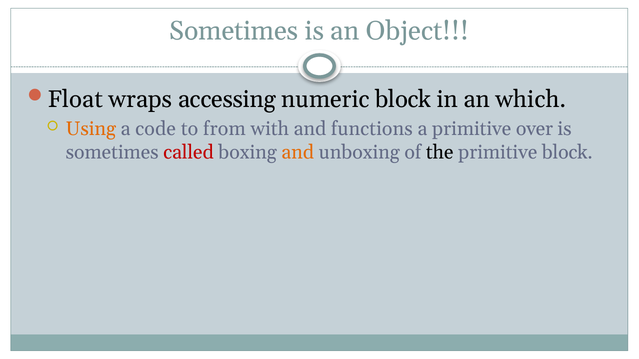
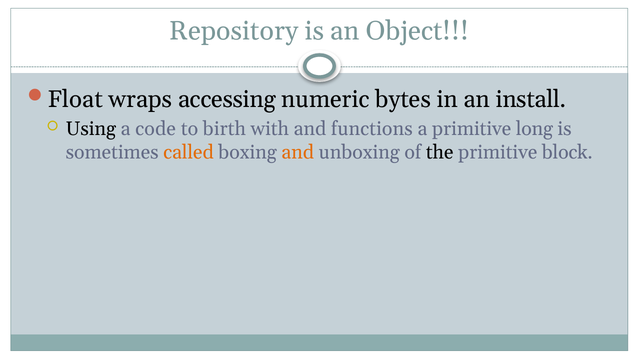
Sometimes: Sometimes -> Repository (234, 31)
numeric block: block -> bytes (403, 99)
which: which -> install (531, 99)
Using colour: orange -> black (91, 129)
from: from -> birth (224, 129)
over: over -> long (534, 129)
called colour: red -> orange (189, 152)
